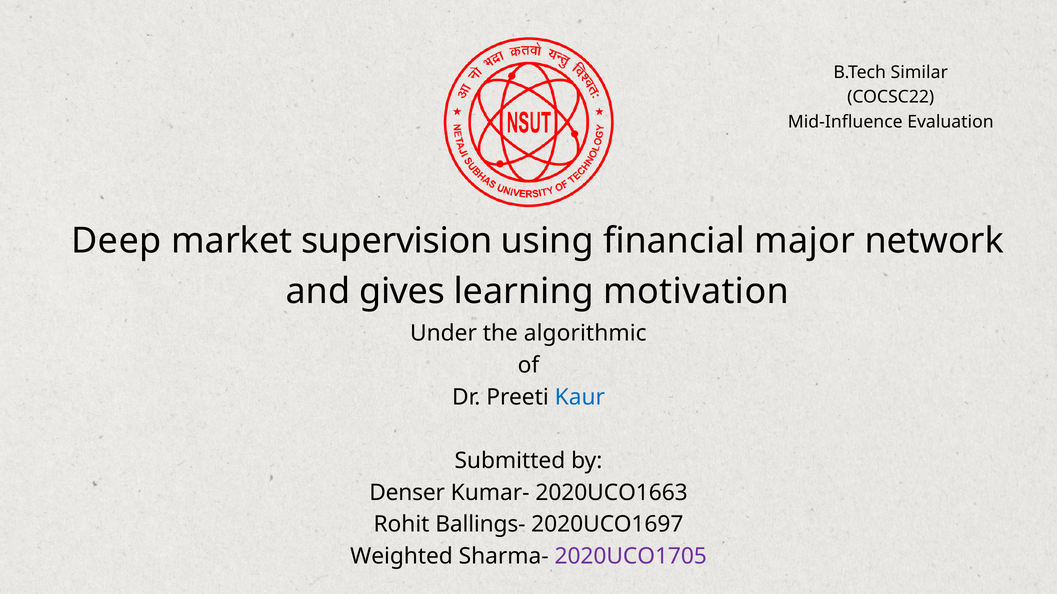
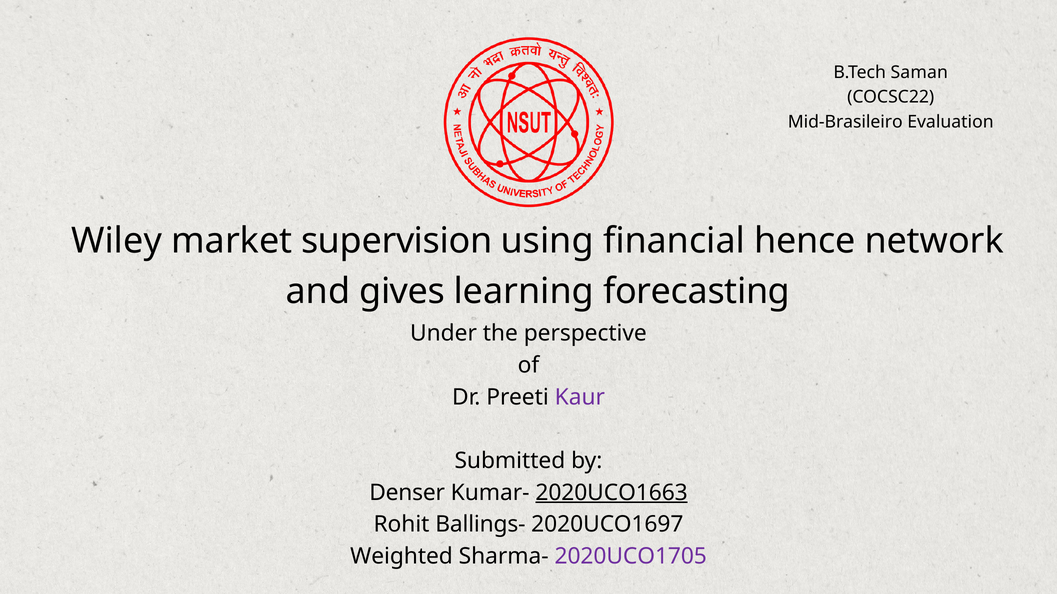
Similar: Similar -> Saman (919, 73)
Mid-Influence: Mid-Influence -> Mid-Brasileiro (845, 122)
Deep: Deep -> Wiley (117, 241)
major: major -> hence (805, 241)
motivation: motivation -> forecasting (697, 292)
algorithmic: algorithmic -> perspective (585, 334)
Kaur colour: blue -> purple (580, 397)
2020UCO1663 underline: none -> present (612, 493)
